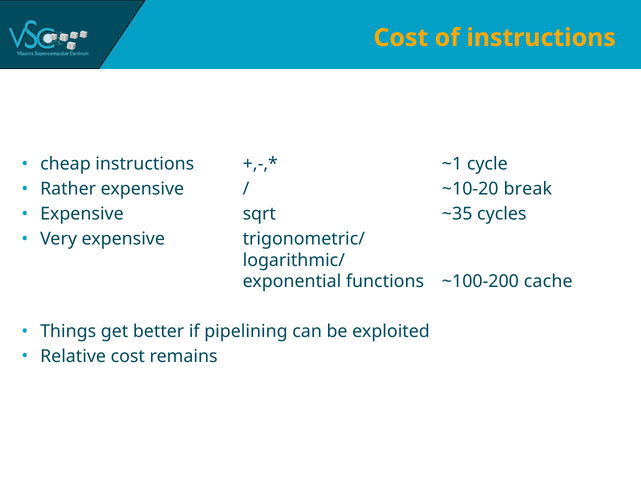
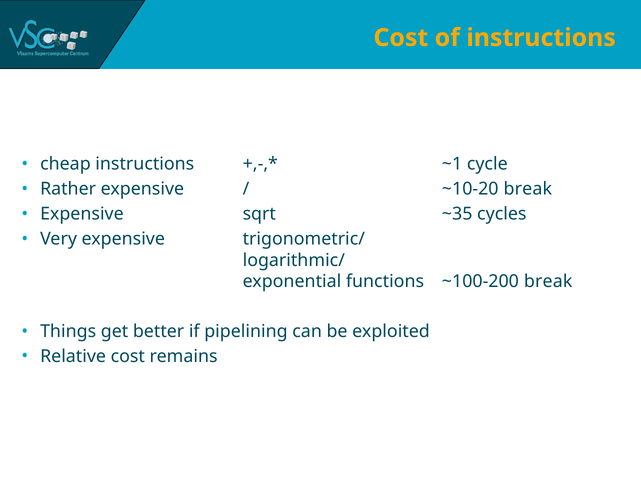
~100-200 cache: cache -> break (548, 282)
